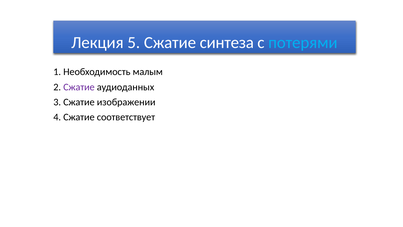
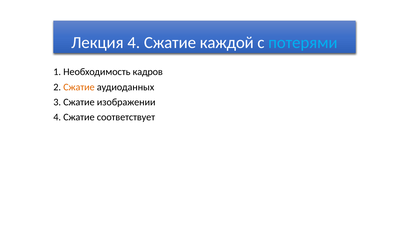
Лекция 5: 5 -> 4 (134, 42)
синтеза: синтеза -> каждой (227, 42)
малым: малым -> кадров (148, 72)
Сжатие colour: purple -> orange (79, 87)
